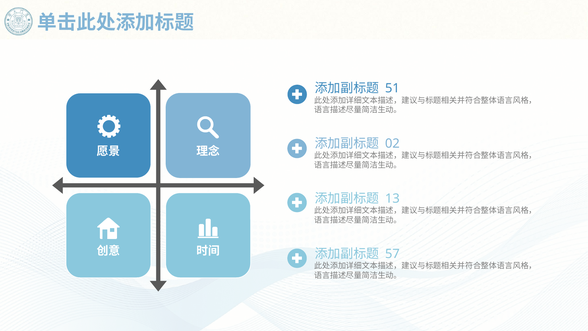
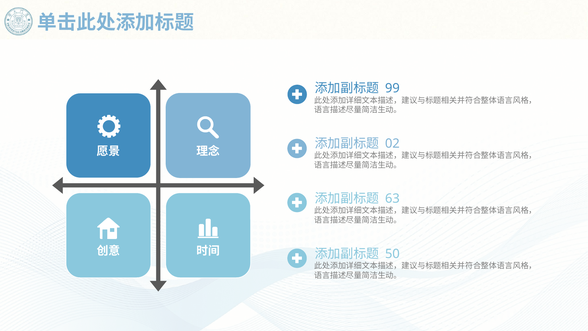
51: 51 -> 99 (392, 88)
13: 13 -> 63 (392, 198)
57: 57 -> 50 (392, 254)
